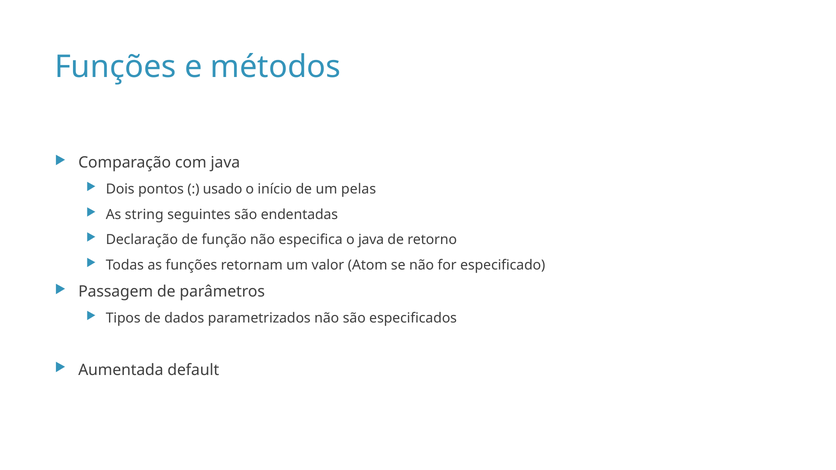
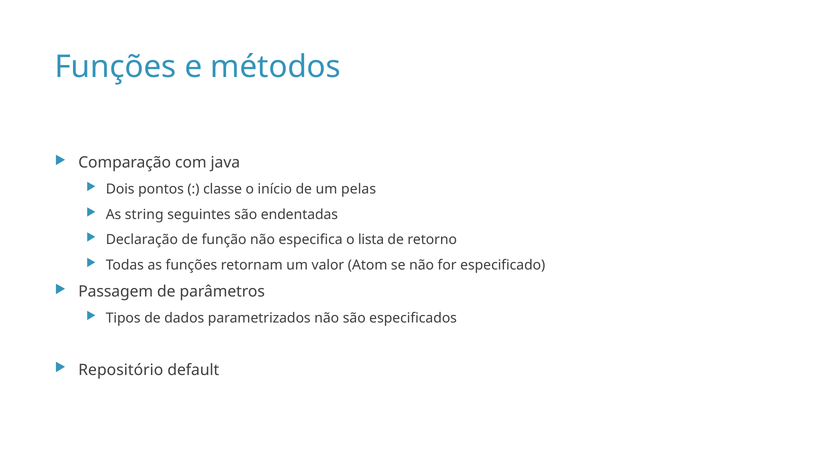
usado: usado -> classe (223, 189)
o java: java -> lista (371, 240)
Aumentada: Aumentada -> Repositório (121, 370)
